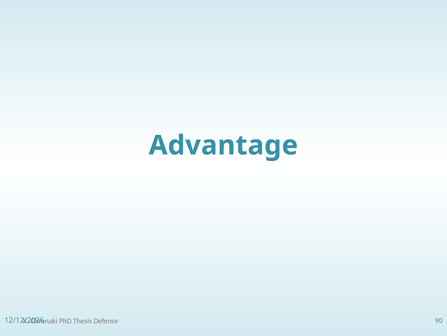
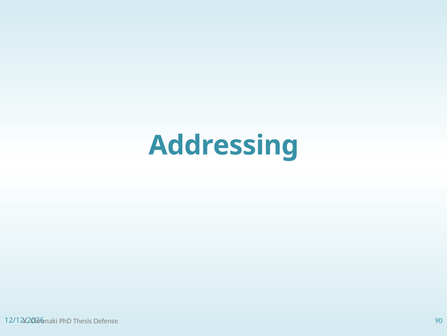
Advantage: Advantage -> Addressing (224, 145)
